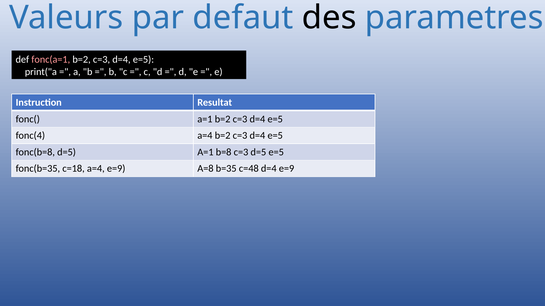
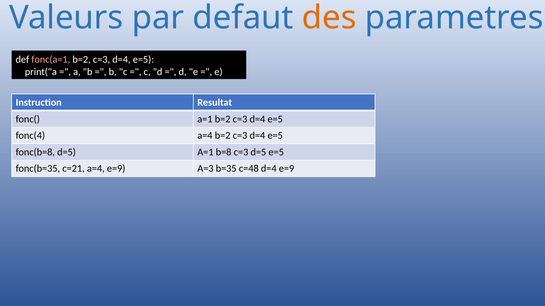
des colour: black -> orange (329, 18)
c=18: c=18 -> c=21 (74, 169)
A=8: A=8 -> A=3 (205, 169)
